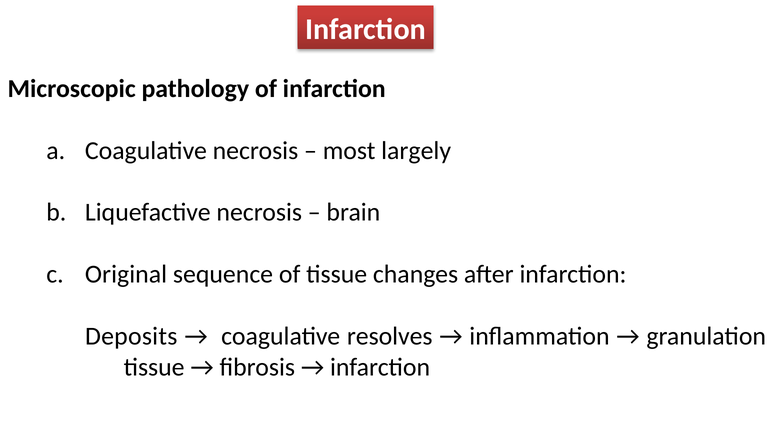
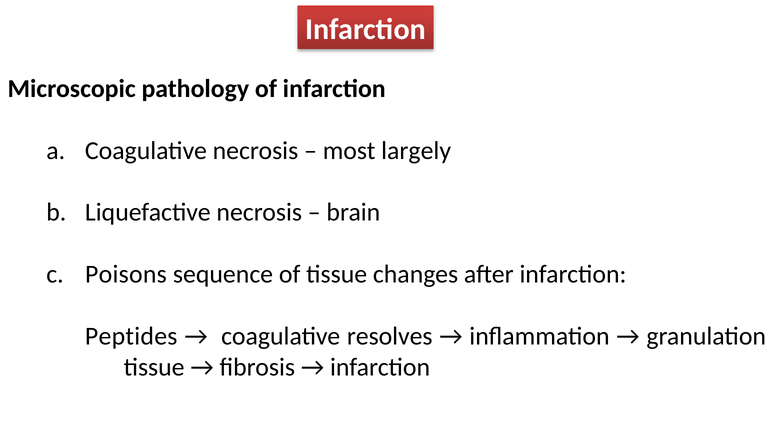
Original: Original -> Poisons (126, 275)
Deposits: Deposits -> Peptides (131, 336)
